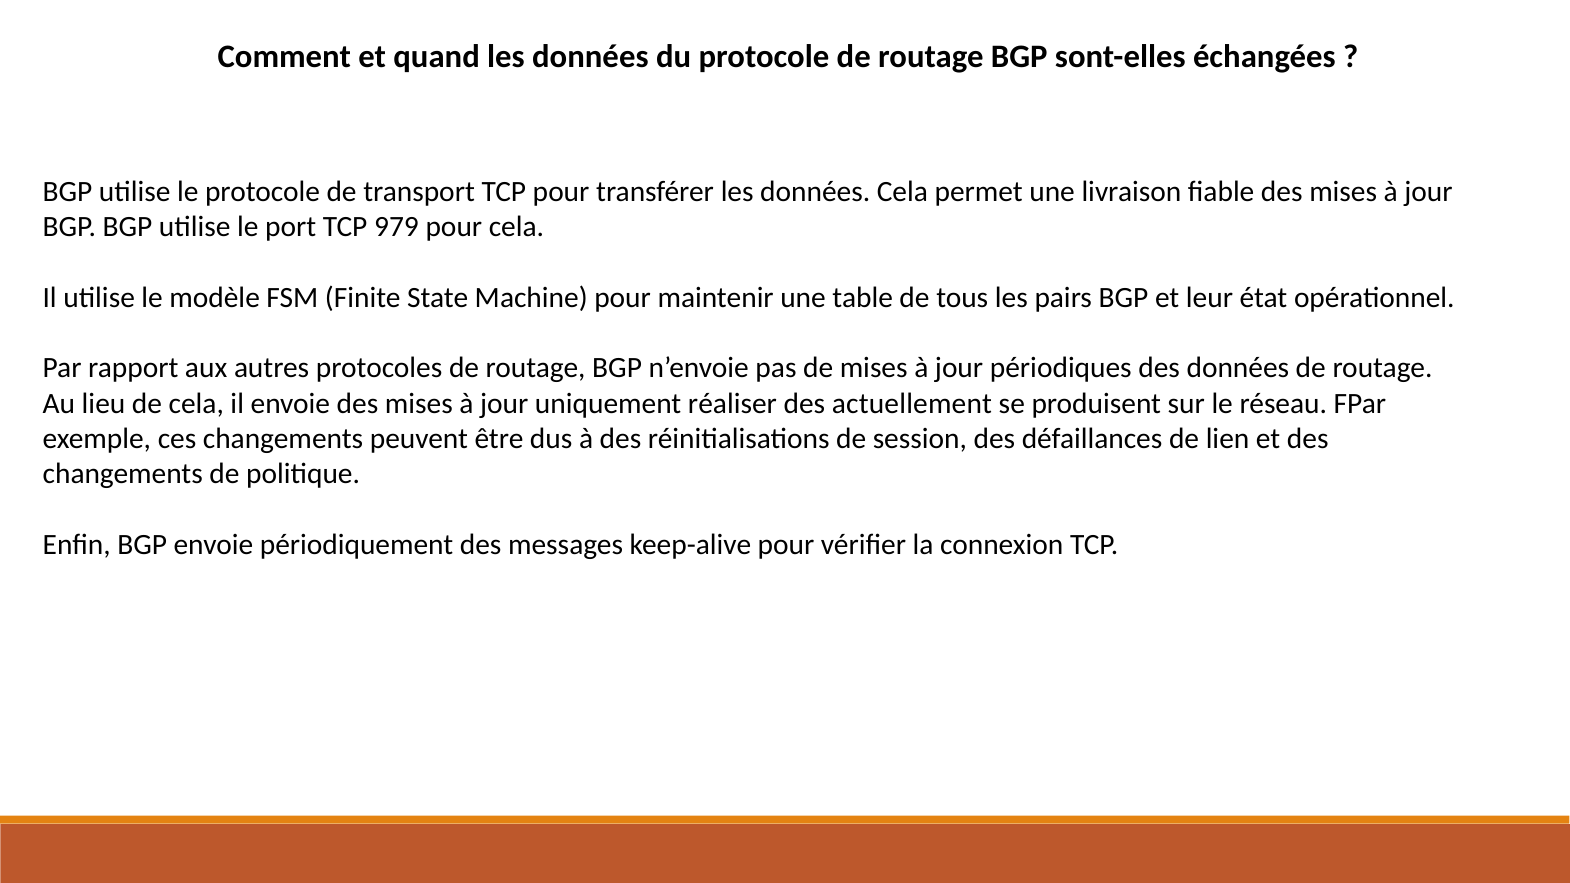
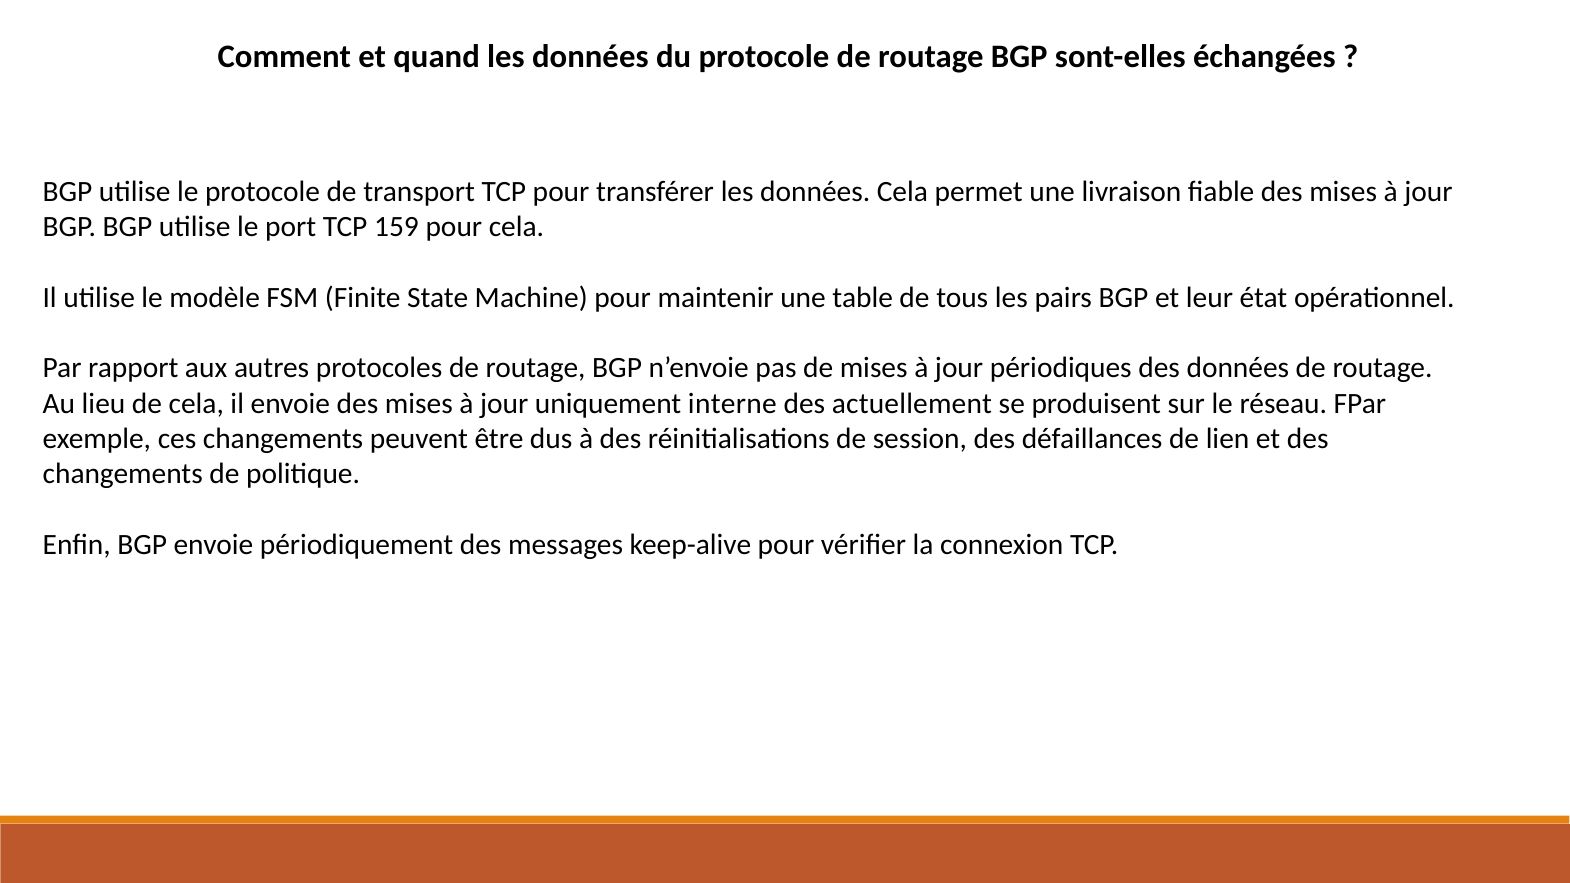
979: 979 -> 159 (397, 227)
réaliser: réaliser -> interne (732, 404)
